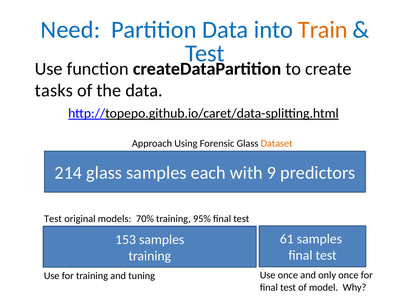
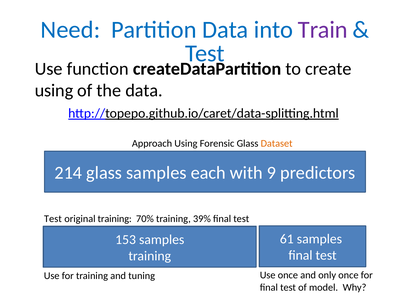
Train colour: orange -> purple (323, 30)
tasks: tasks -> using (54, 91)
original models: models -> training (115, 219)
95%: 95% -> 39% (202, 219)
